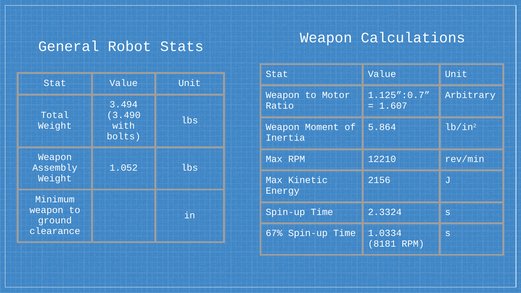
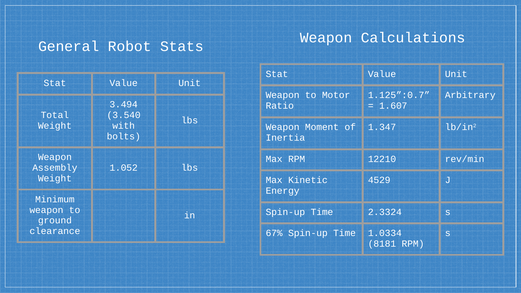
3.490: 3.490 -> 3.540 (124, 115)
5.864: 5.864 -> 1.347 (382, 127)
2156: 2156 -> 4529 (379, 180)
